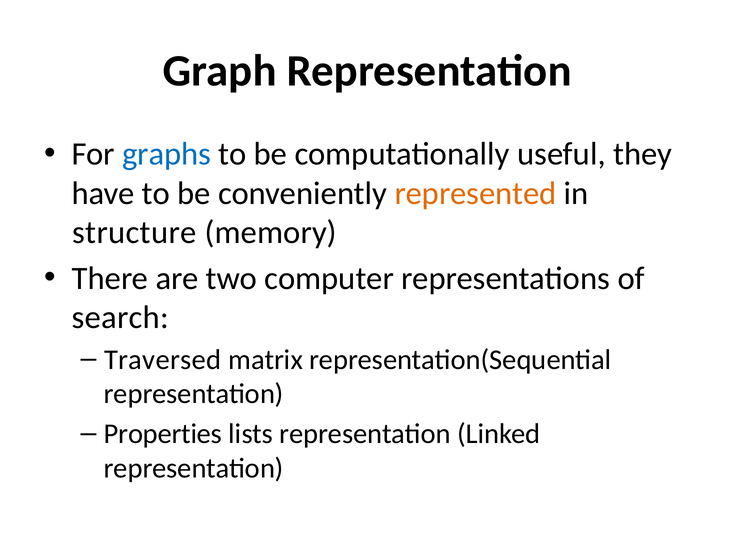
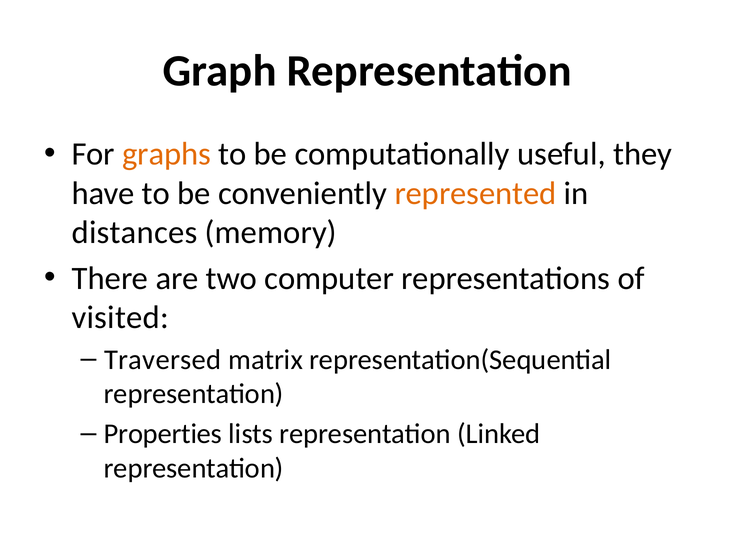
graphs colour: blue -> orange (167, 154)
structure: structure -> distances (135, 233)
search: search -> visited (120, 318)
